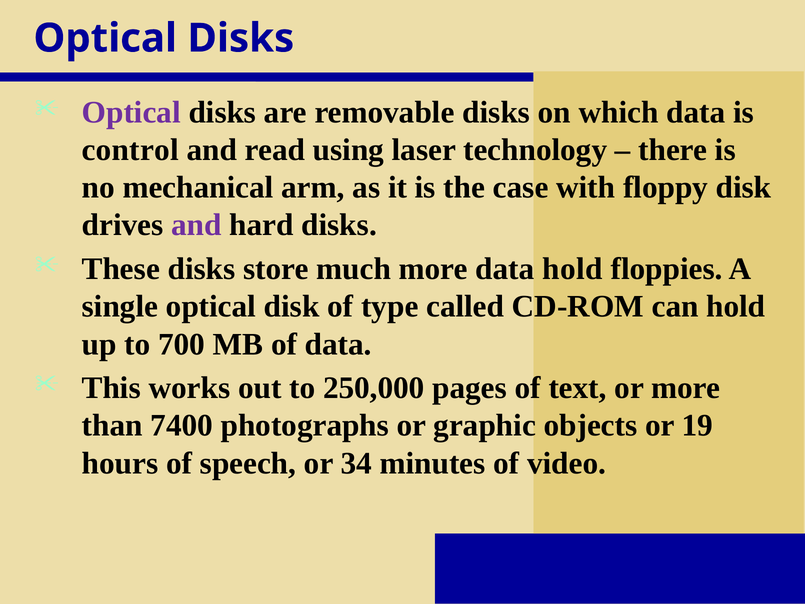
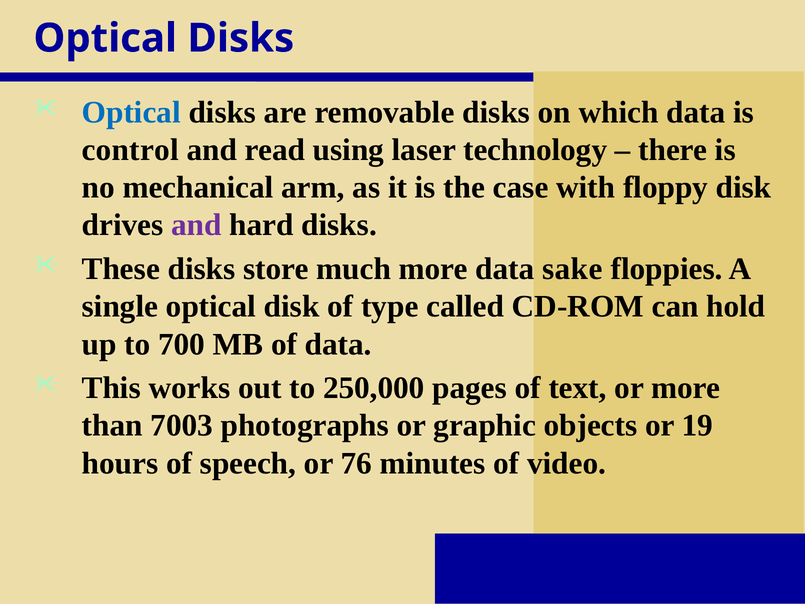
Optical colour: purple -> blue (131, 112)
data hold: hold -> sake (572, 269)
7400: 7400 -> 7003 (182, 425)
34: 34 -> 76 (356, 463)
